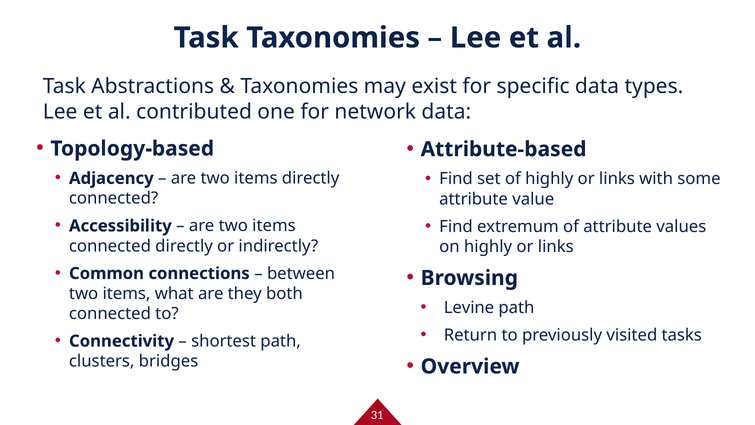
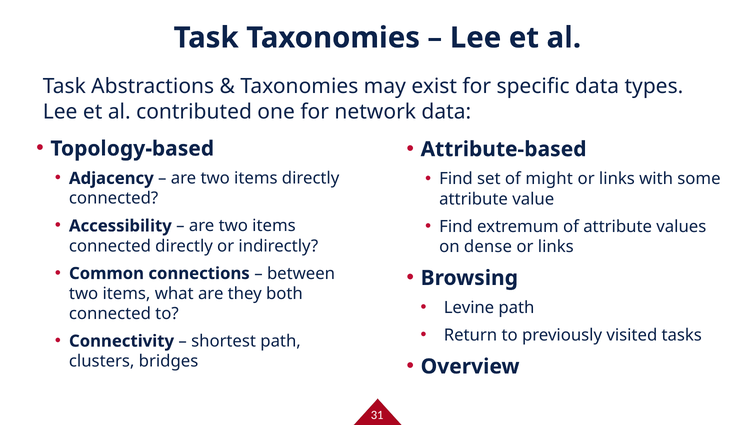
of highly: highly -> might (549, 179)
on highly: highly -> dense (488, 246)
